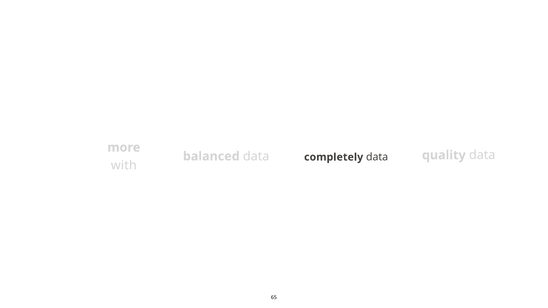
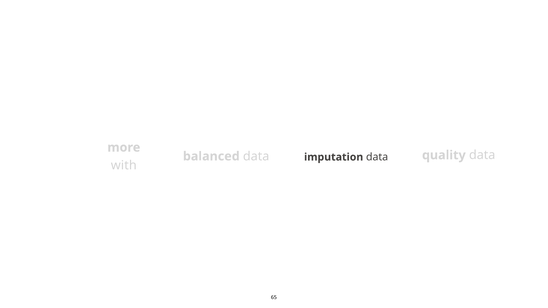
completely: completely -> imputation (334, 157)
